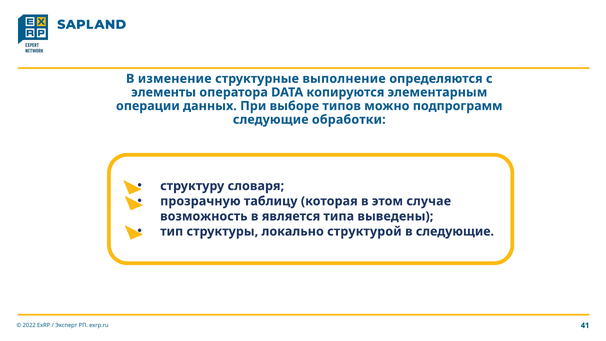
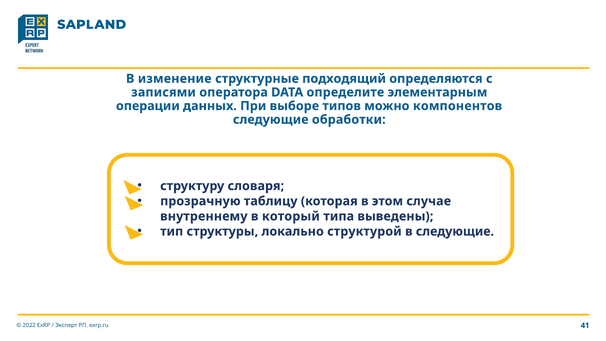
выполнение: выполнение -> подходящий (344, 79)
элементы: элементы -> записями (164, 92)
копируются: копируются -> определите (345, 92)
подпрограмм: подпрограмм -> компонентов (458, 106)
возможность: возможность -> внутреннему (204, 216)
является: является -> который (291, 216)
